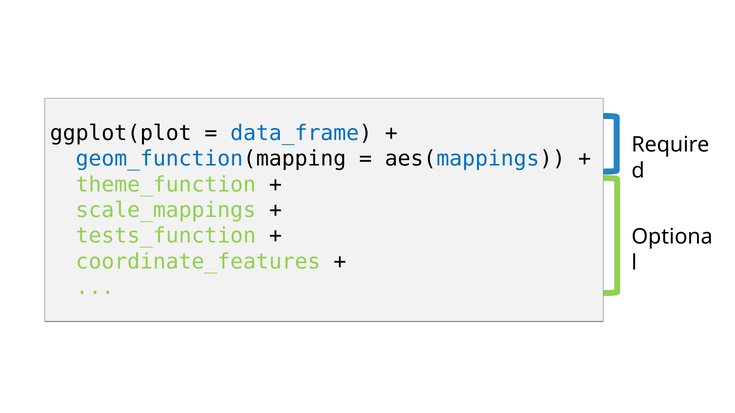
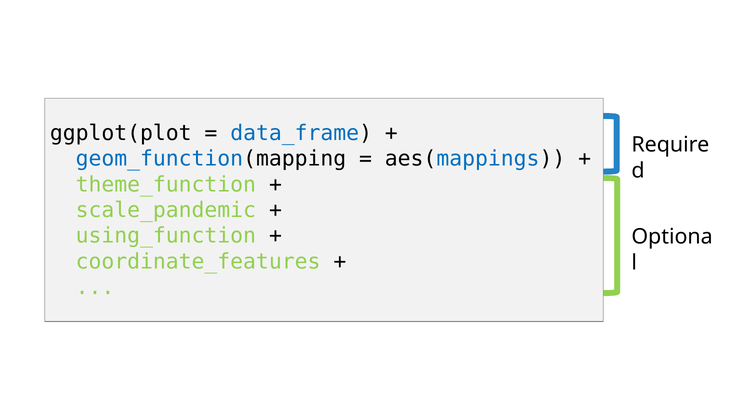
scale_mappings: scale_mappings -> scale_pandemic (166, 210)
tests_function: tests_function -> using_function (166, 236)
